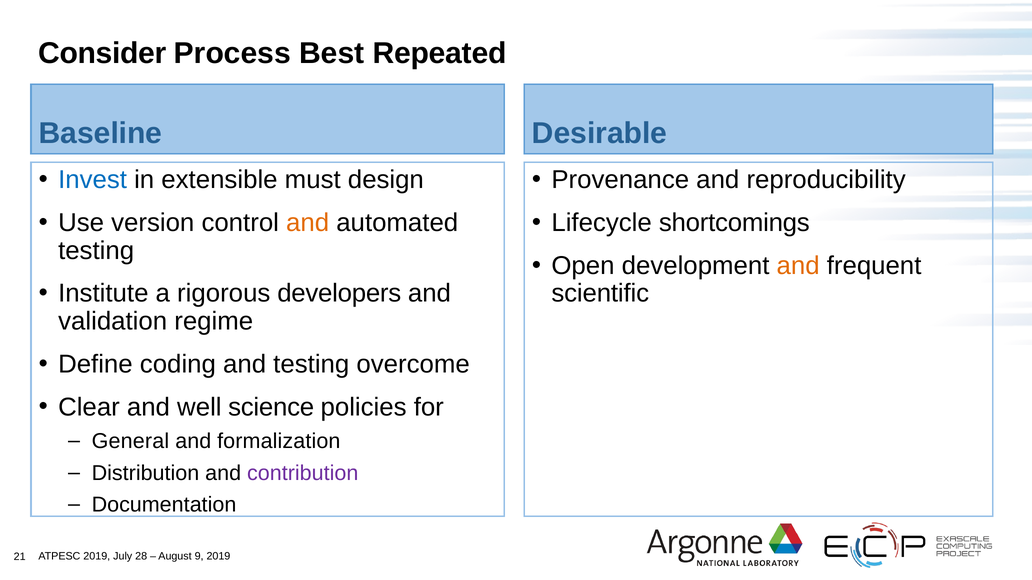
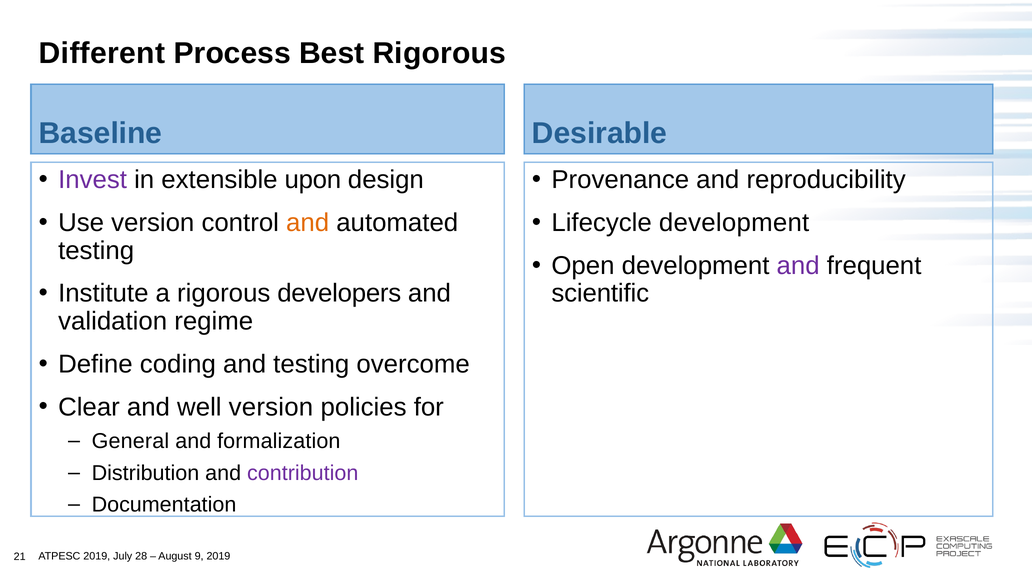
Consider: Consider -> Different (102, 53)
Best Repeated: Repeated -> Rigorous (439, 53)
Invest colour: blue -> purple (93, 180)
must: must -> upon (313, 180)
Lifecycle shortcomings: shortcomings -> development (734, 223)
and colour: orange -> purple (798, 266)
well science: science -> version (271, 407)
